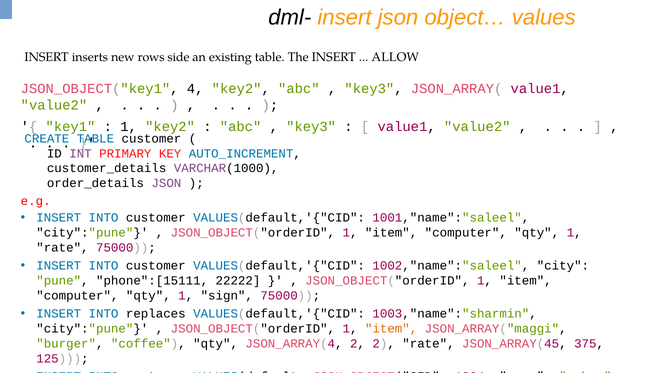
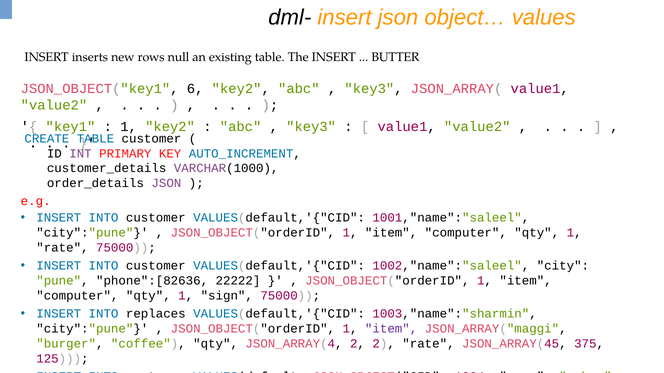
side: side -> null (178, 57)
ALLOW: ALLOW -> BUTTER (395, 57)
4: 4 -> 6 (195, 89)
phone":[15111: phone":[15111 -> phone":[82636 (152, 281)
item colour: orange -> purple (391, 329)
